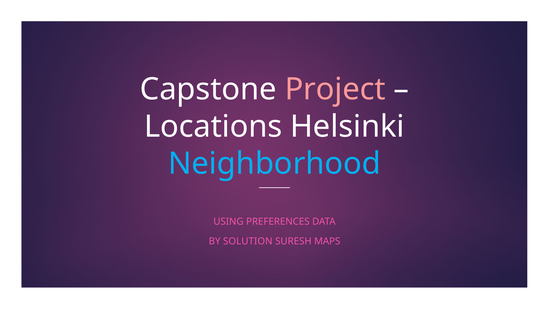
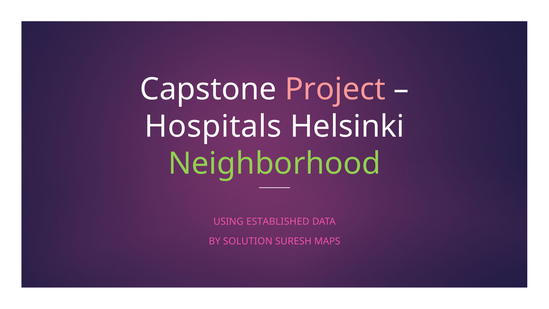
Locations: Locations -> Hospitals (213, 126)
Neighborhood colour: light blue -> light green (274, 163)
PREFERENCES: PREFERENCES -> ESTABLISHED (278, 221)
